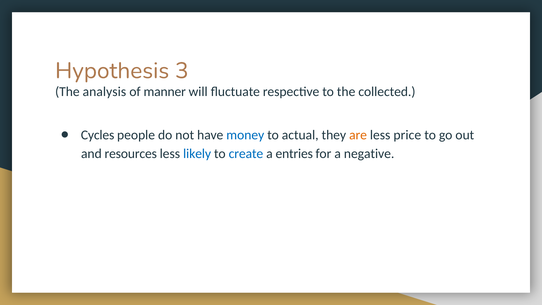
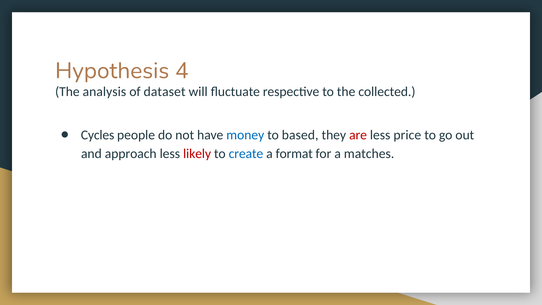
3: 3 -> 4 (182, 71)
manner: manner -> dataset (165, 92)
actual: actual -> based (300, 135)
are colour: orange -> red (358, 135)
resources: resources -> approach (131, 154)
likely colour: blue -> red (197, 154)
entries: entries -> format (294, 154)
negative: negative -> matches (369, 154)
